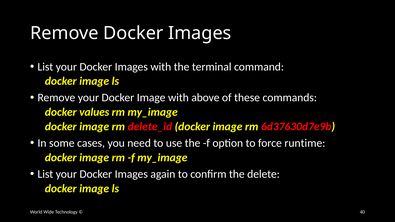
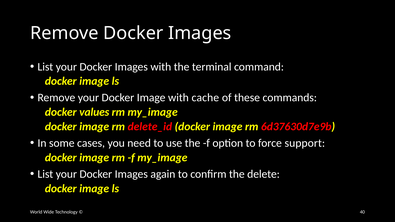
above: above -> cache (205, 98)
runtime: runtime -> support (305, 143)
